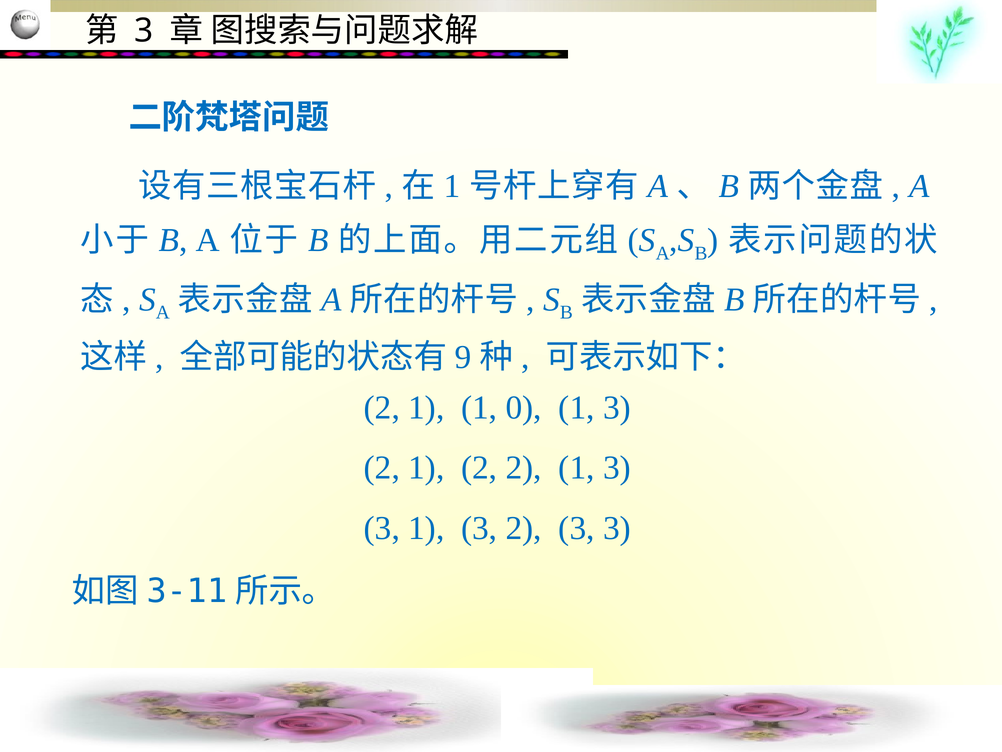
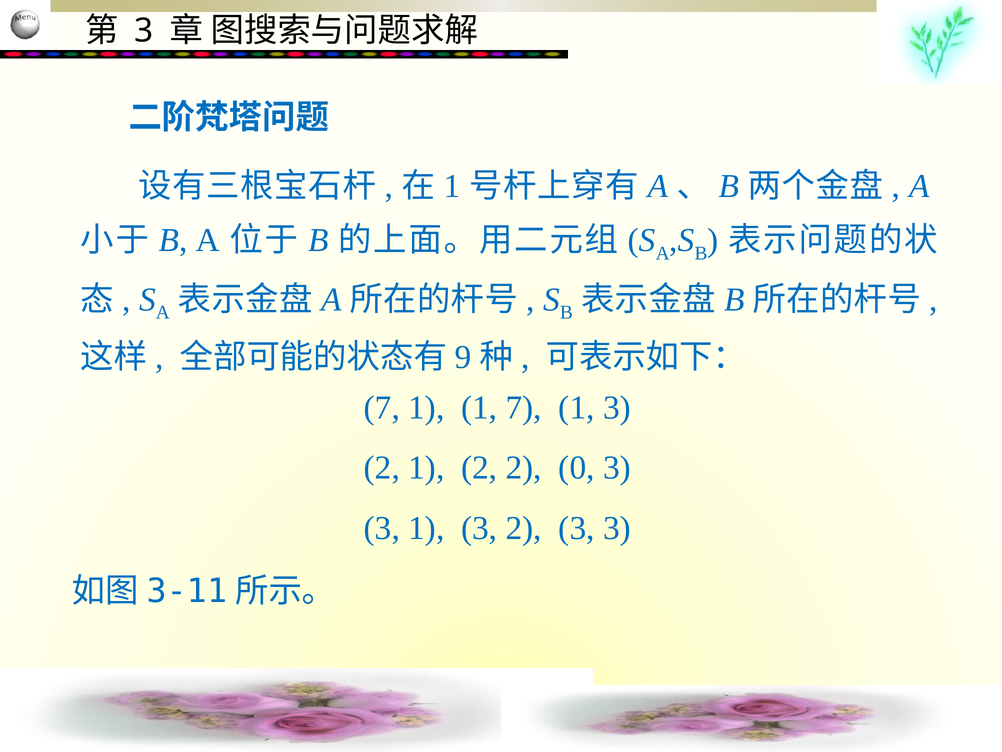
2: 2 -> 7 (382, 407)
1 0: 0 -> 7 (524, 407)
2 2 1: 1 -> 0 (577, 468)
